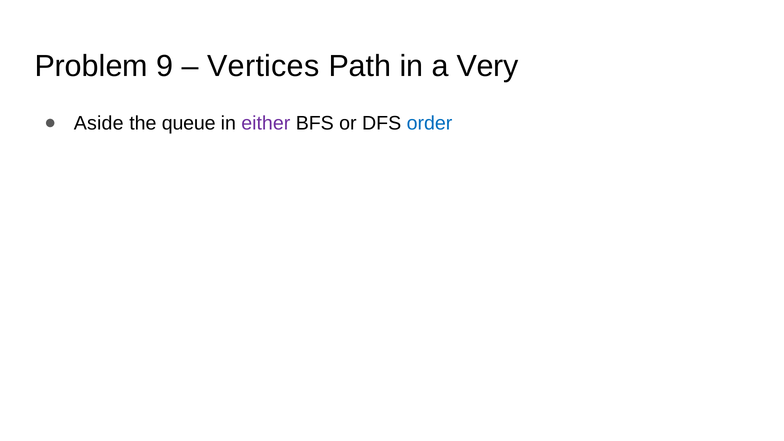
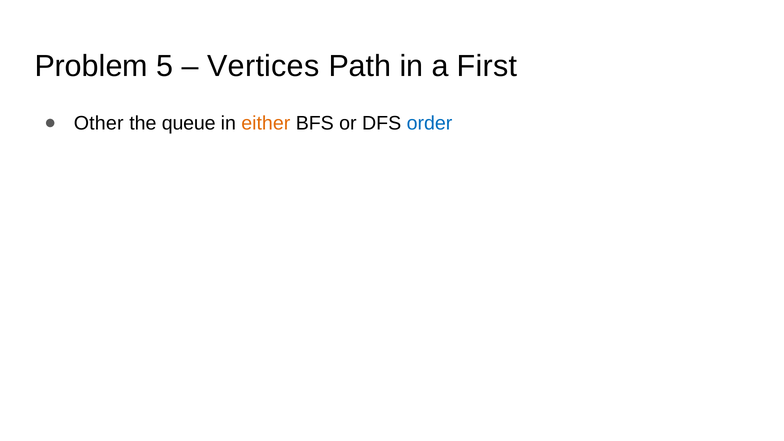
9: 9 -> 5 (165, 66)
Very: Very -> First (487, 66)
Aside: Aside -> Other (99, 123)
either colour: purple -> orange (266, 123)
